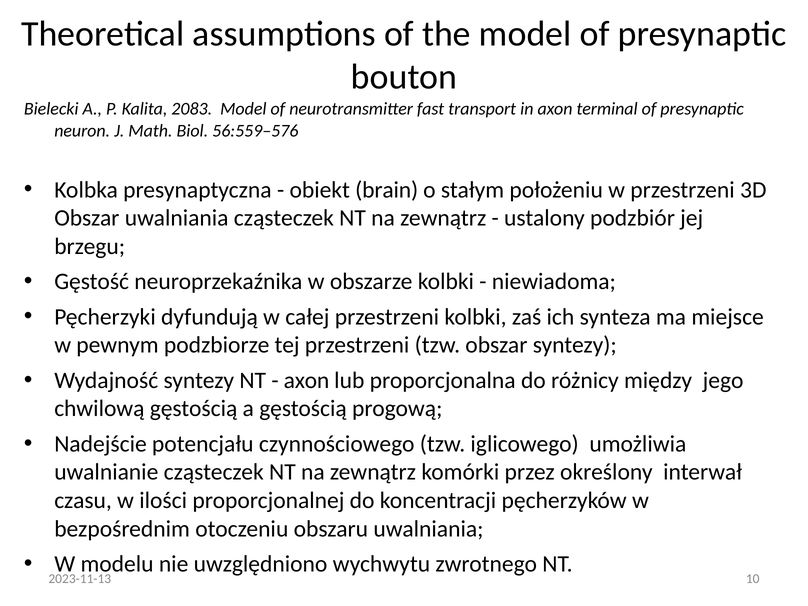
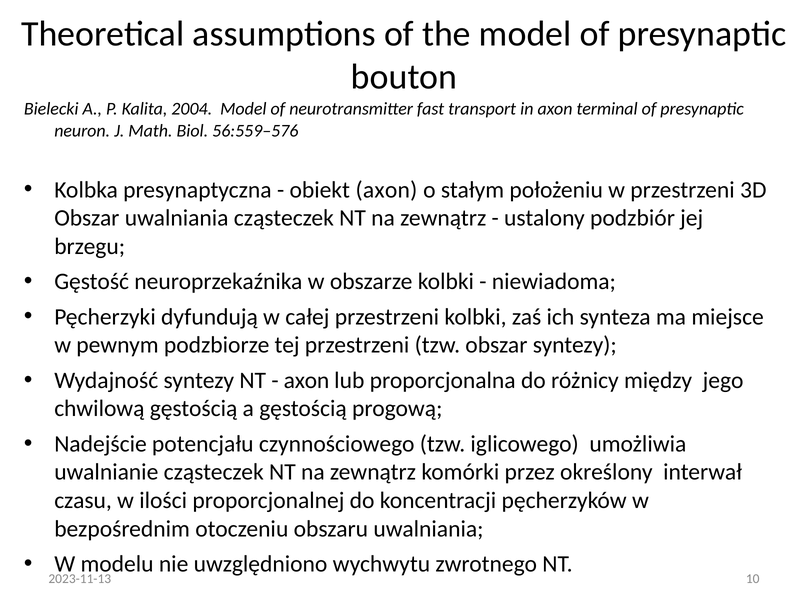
2083: 2083 -> 2004 (192, 109)
obiekt brain: brain -> axon (386, 190)
